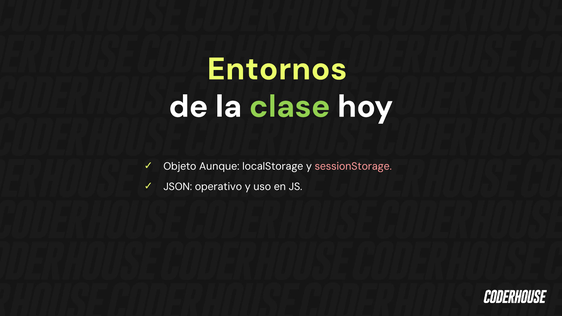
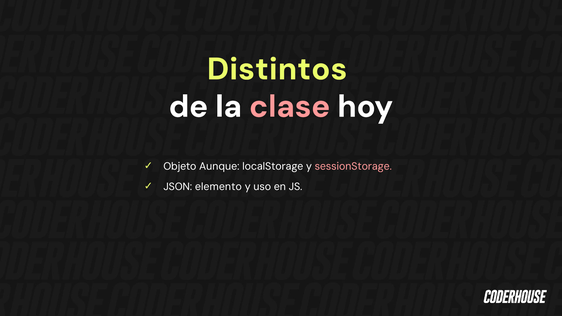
Entornos: Entornos -> Distintos (277, 69)
clase colour: light green -> pink (290, 107)
operativo: operativo -> elemento (218, 187)
